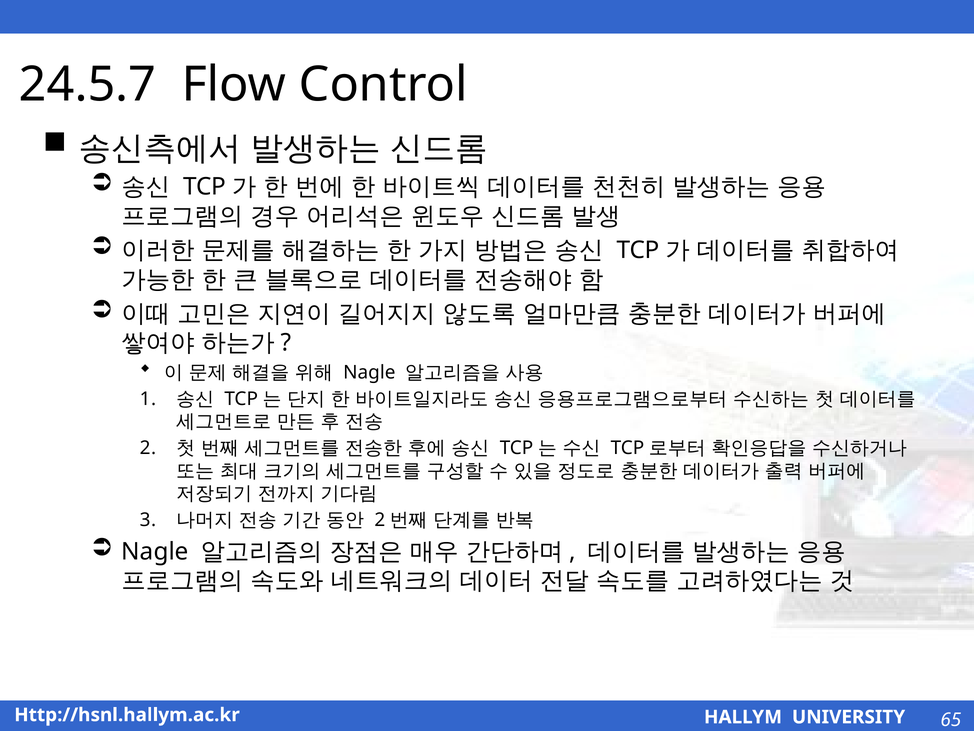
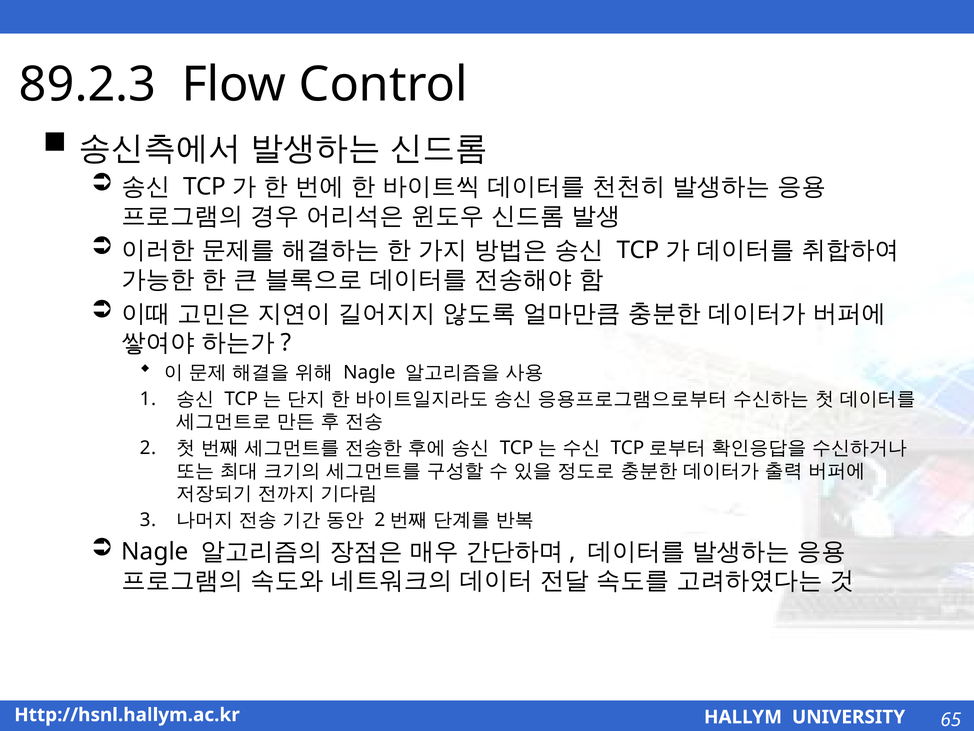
24.5.7: 24.5.7 -> 89.2.3 (88, 85)
